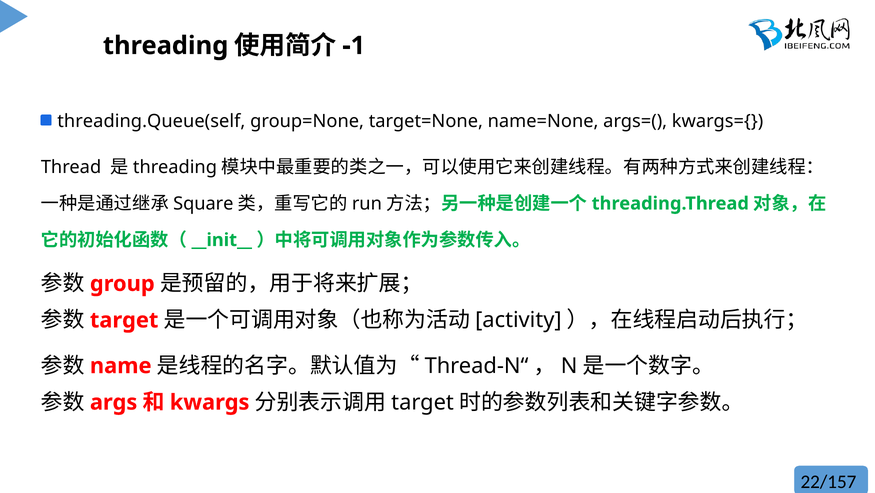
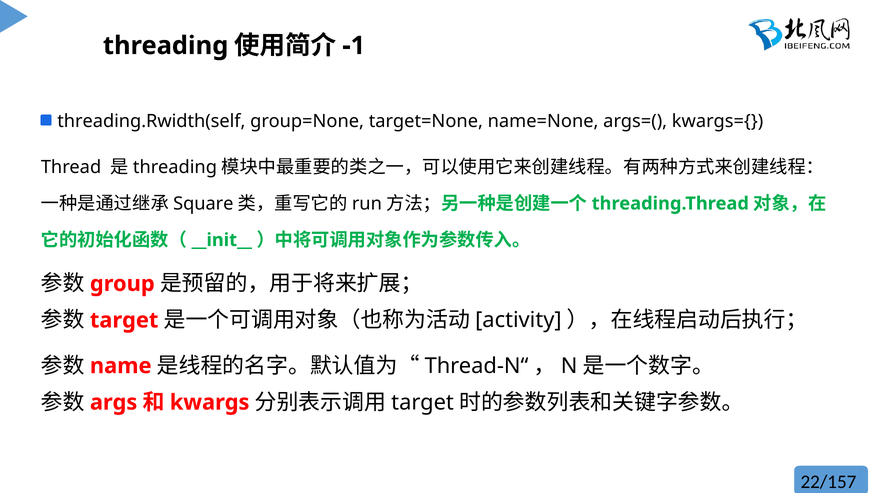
threading.Queue(self: threading.Queue(self -> threading.Rwidth(self (151, 121)
